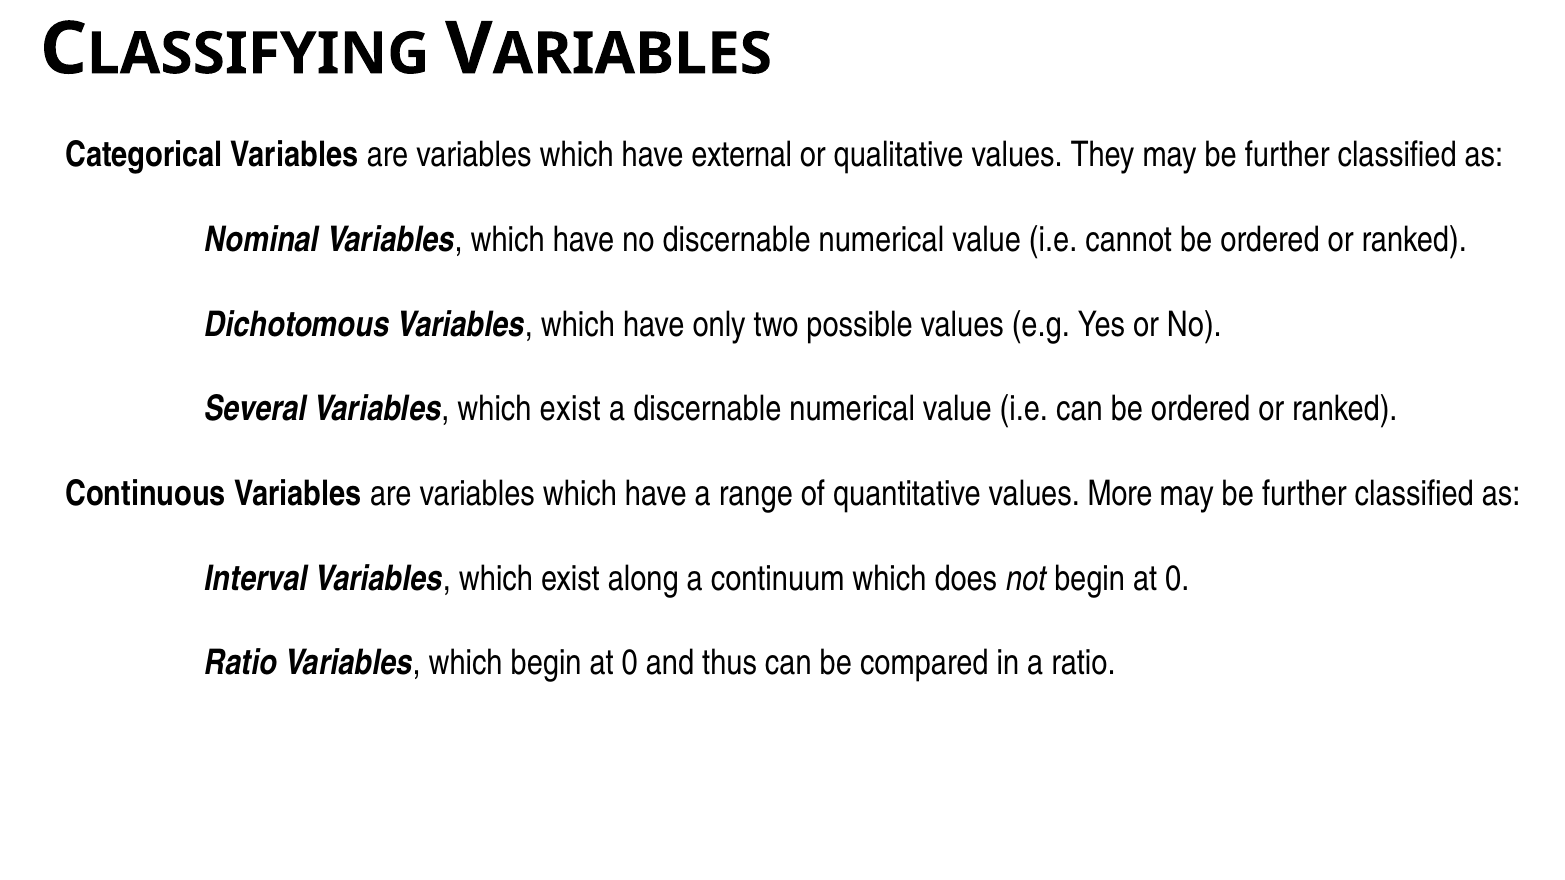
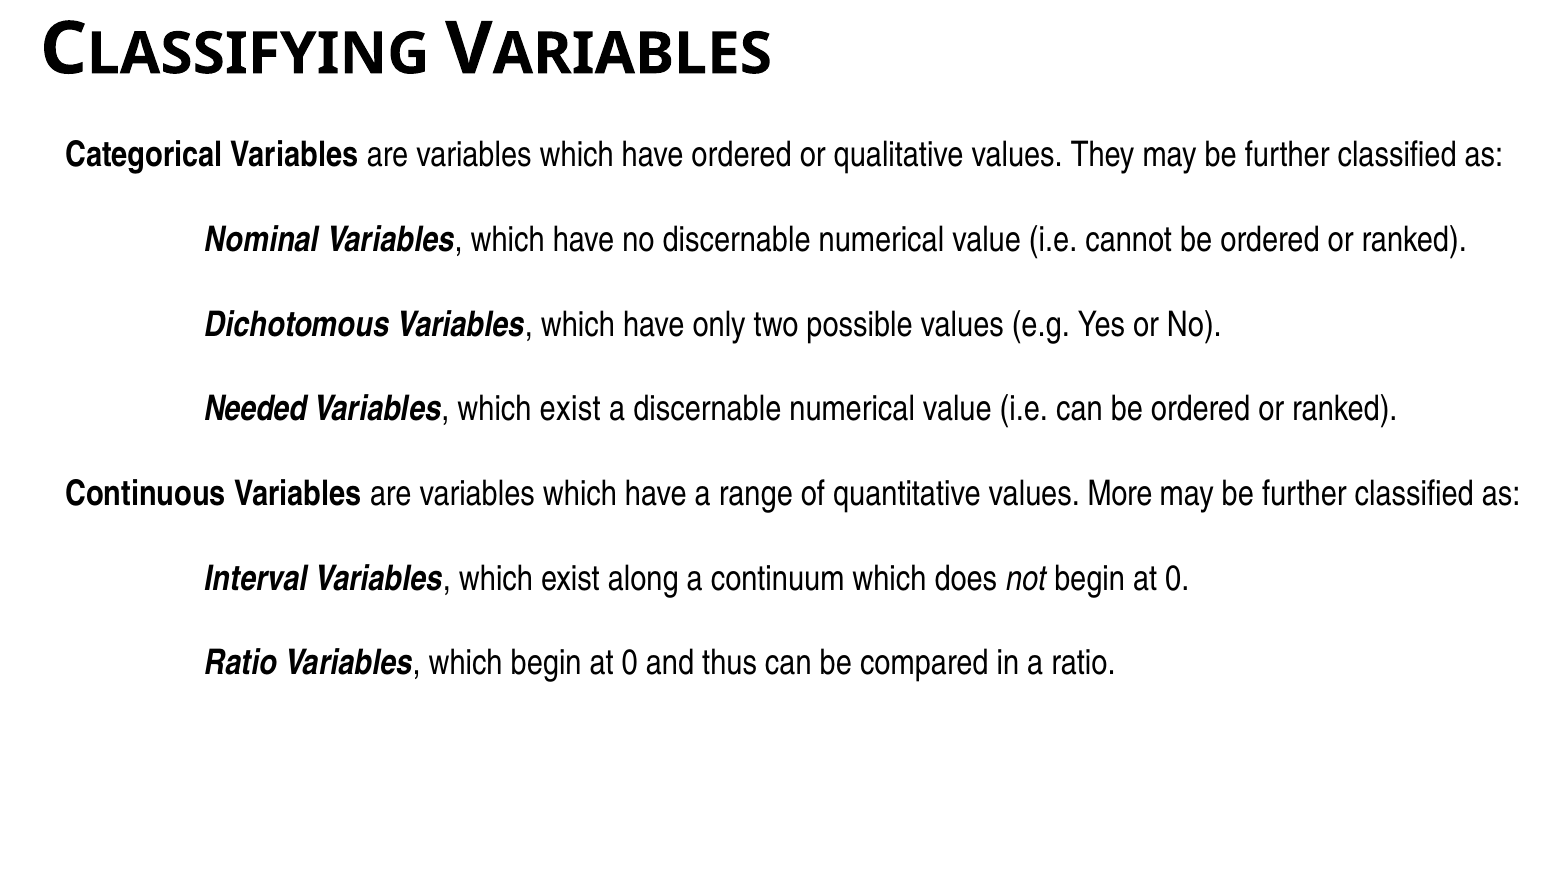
have external: external -> ordered (742, 155)
Several: Several -> Needed (256, 409)
